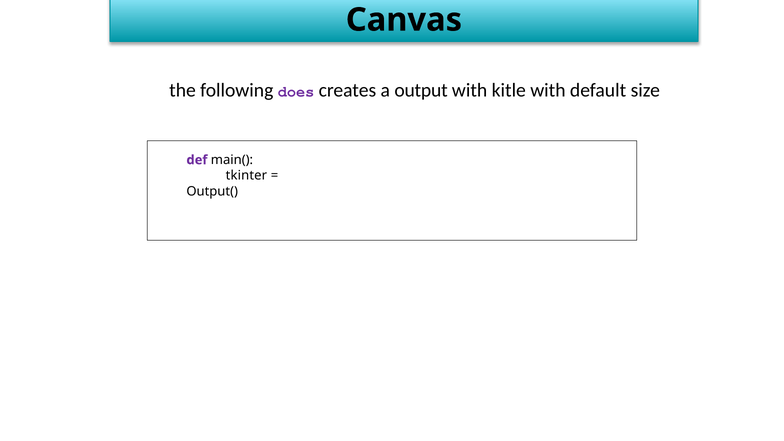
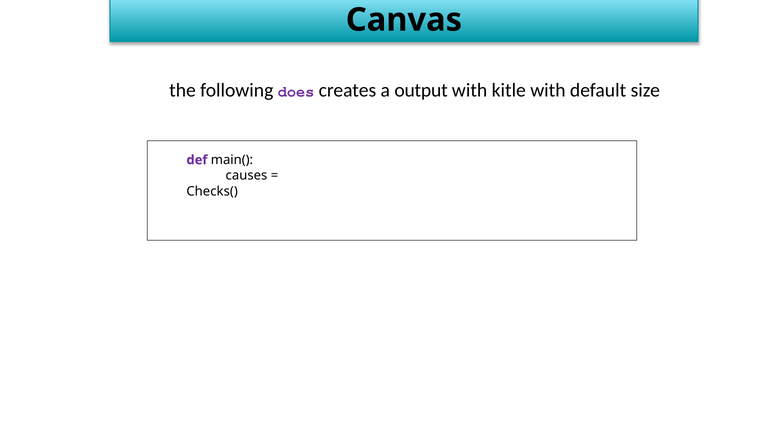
tkinter: tkinter -> causes (246, 176)
Output(: Output( -> Checks( (212, 191)
